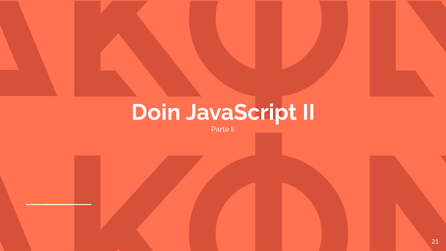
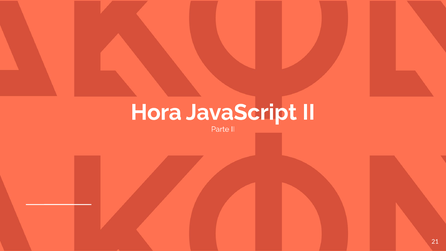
Doin: Doin -> Hora (156, 112)
